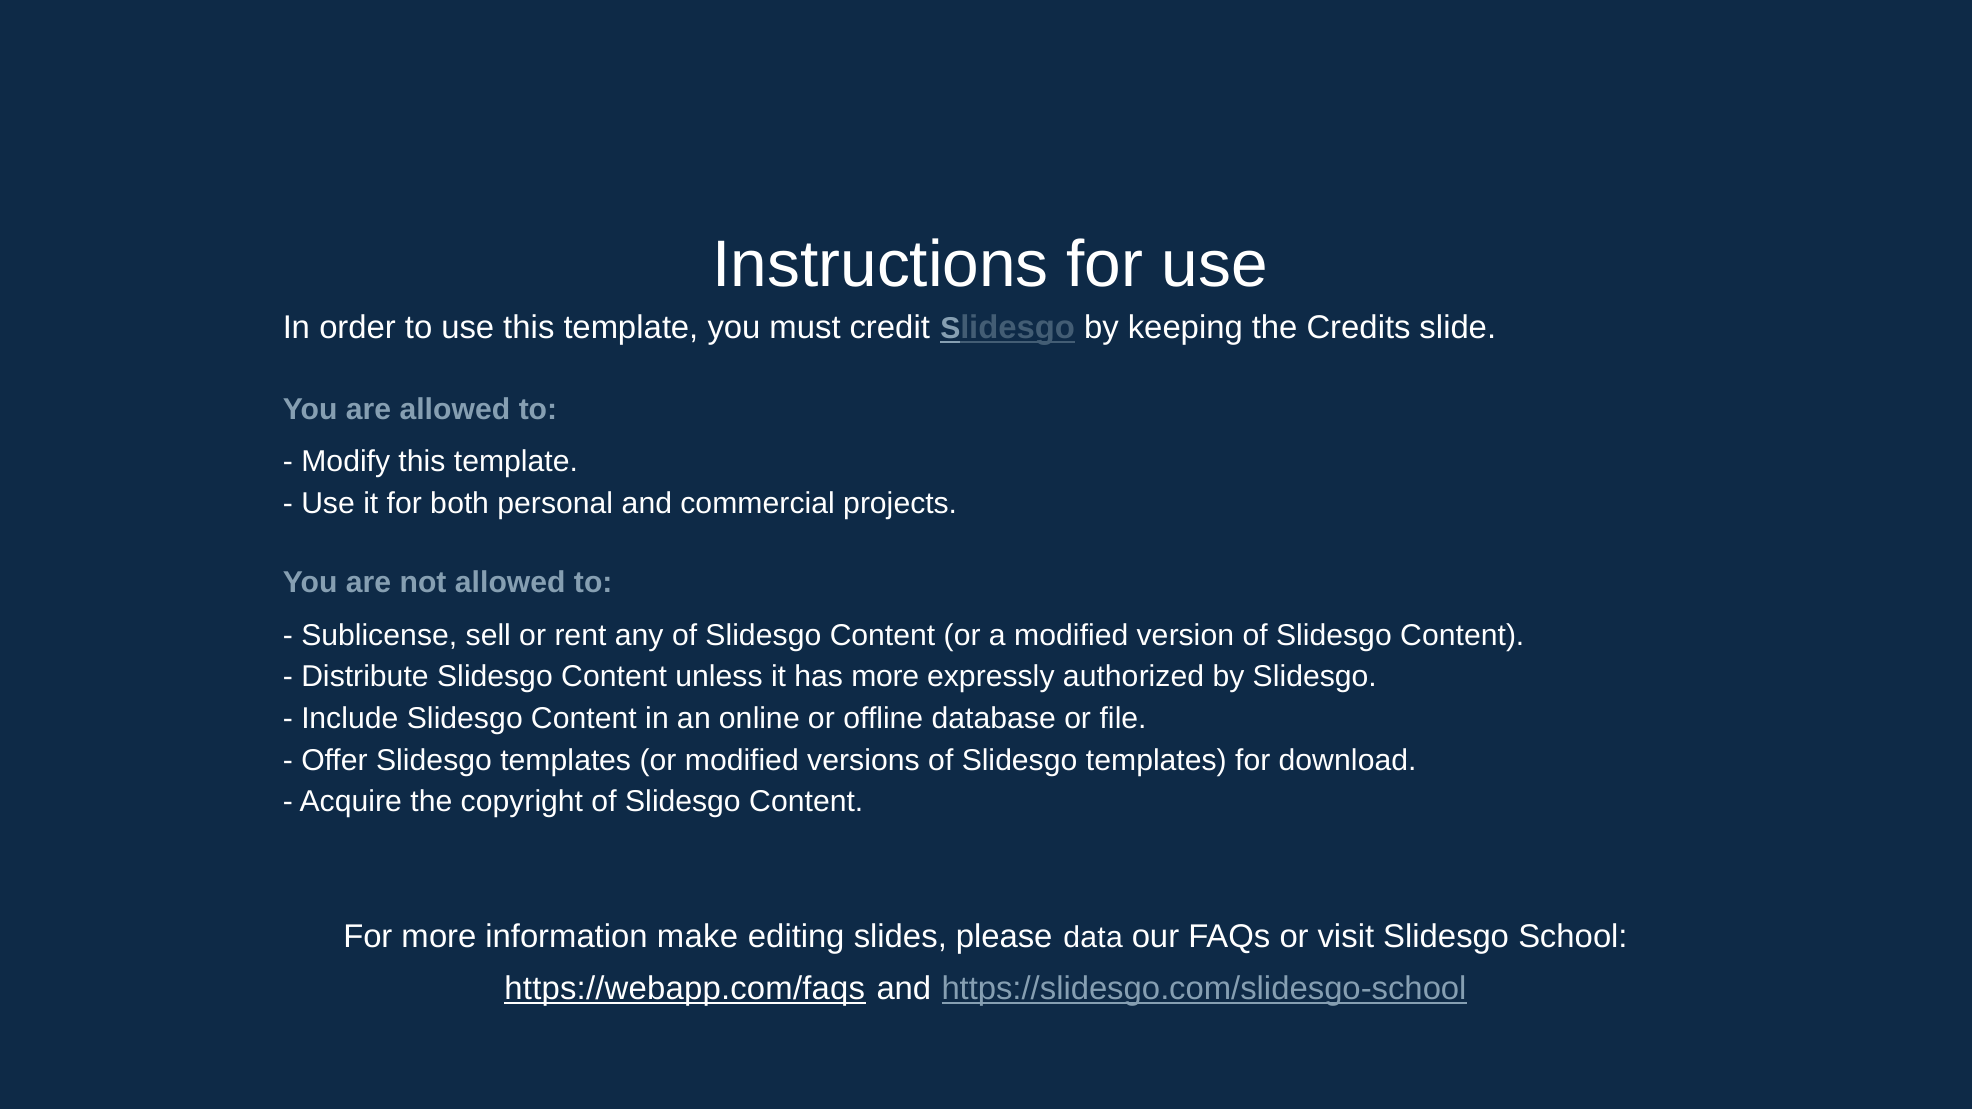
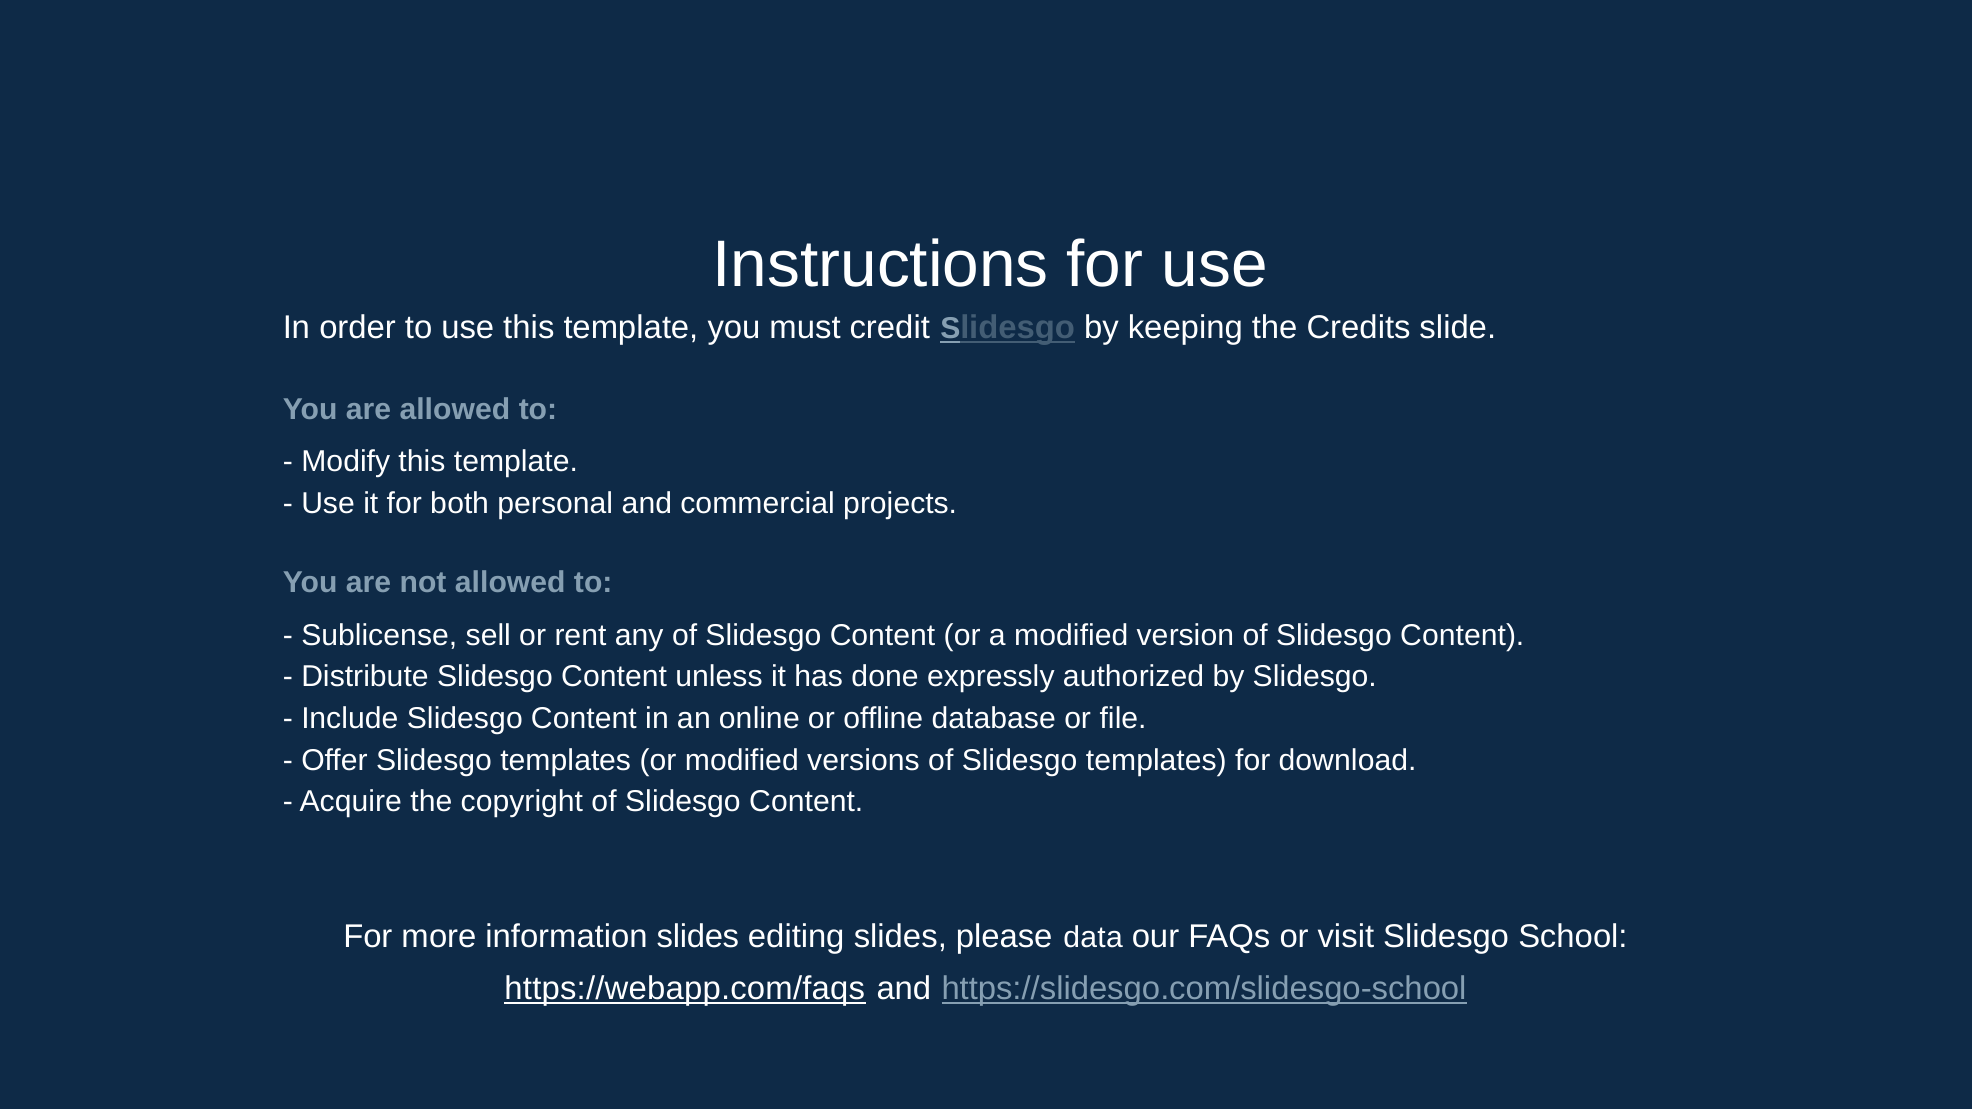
has more: more -> done (885, 677)
information make: make -> slides (698, 937)
